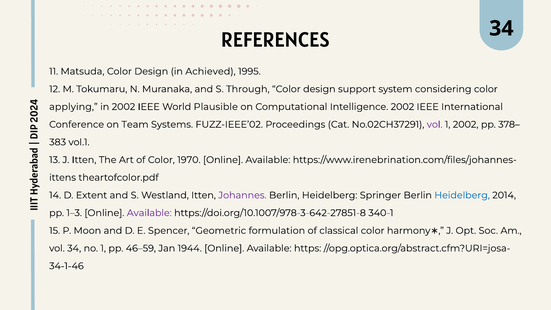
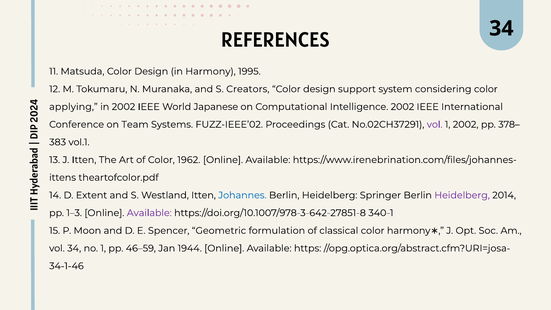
in Achieved: Achieved -> Harmony (211, 71)
Through: Through -> Creators (248, 89)
Plausible: Plausible -> Japanese (216, 107)
1970: 1970 -> 1962 (189, 160)
Johannes colour: purple -> blue (242, 195)
Heidelberg colour: blue -> purple (462, 195)
